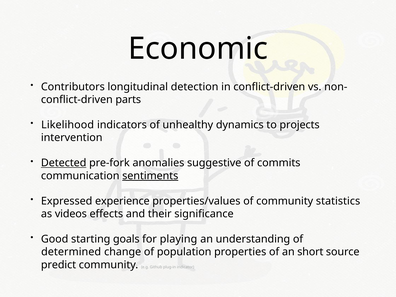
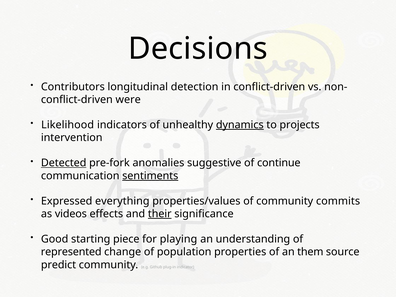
Economic: Economic -> Decisions (198, 49)
parts: parts -> were (128, 100)
dynamics underline: none -> present (240, 125)
commits: commits -> continue (279, 163)
experience: experience -> everything (122, 201)
statistics: statistics -> commits (338, 201)
their underline: none -> present (160, 214)
goals: goals -> piece (126, 239)
determined: determined -> represented (71, 252)
short: short -> them (310, 252)
